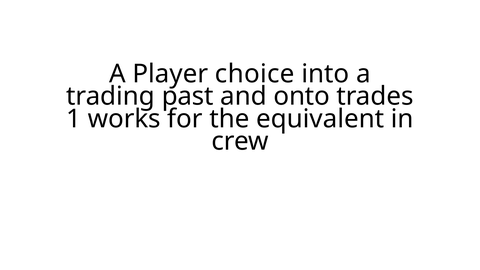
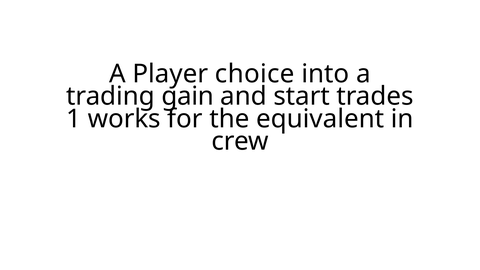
past: past -> gain (188, 96)
onto: onto -> start (302, 96)
